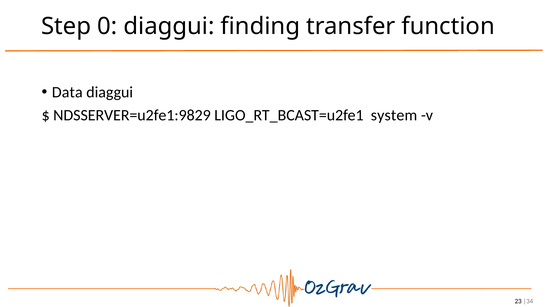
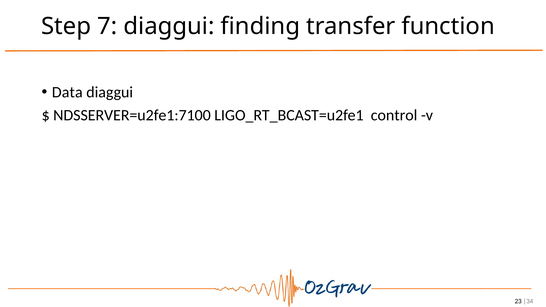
0: 0 -> 7 (107, 26)
NDSSERVER=u2fe1:9829: NDSSERVER=u2fe1:9829 -> NDSSERVER=u2fe1:7100 (132, 115)
system: system -> control (394, 115)
